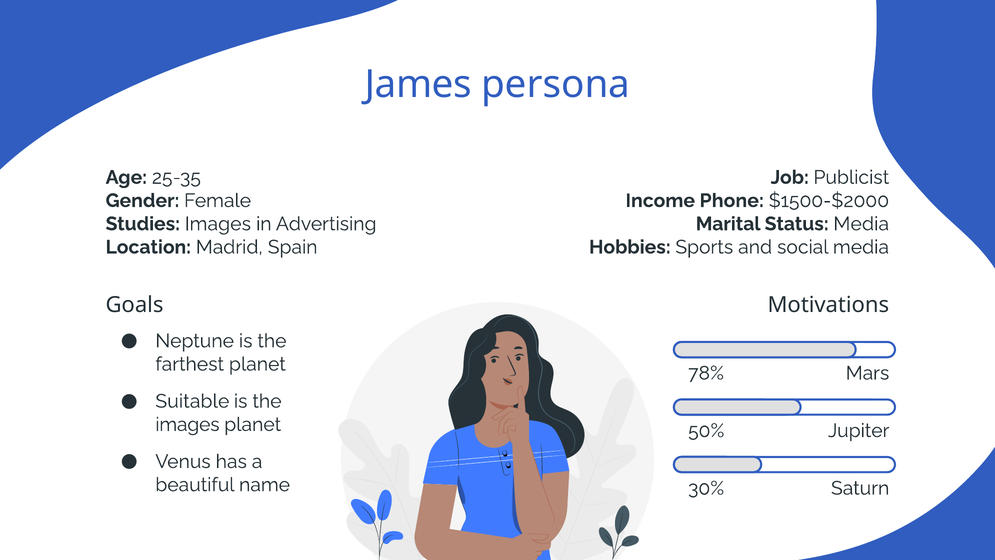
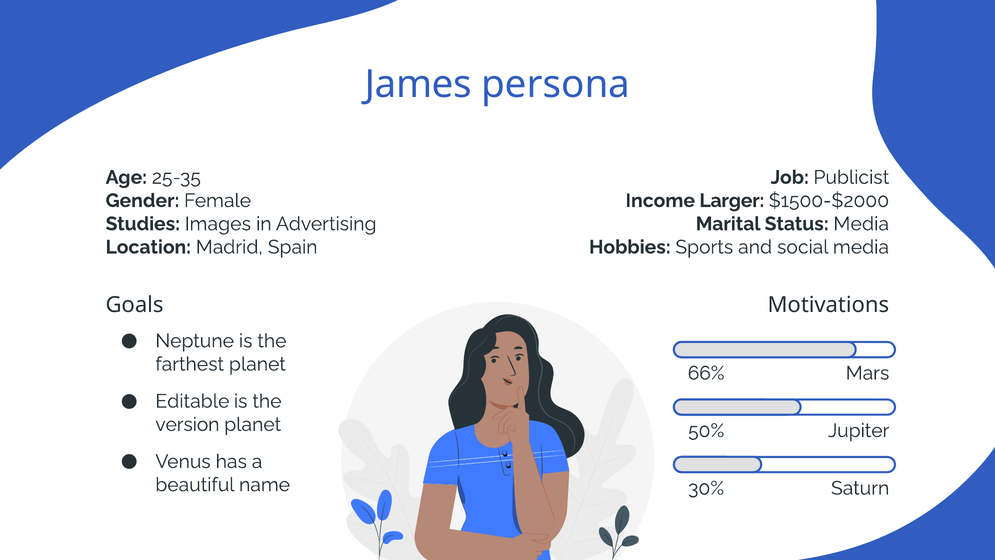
Phone: Phone -> Larger (732, 201)
78%: 78% -> 66% (706, 373)
Suitable: Suitable -> Editable (192, 401)
images: images -> version (187, 424)
